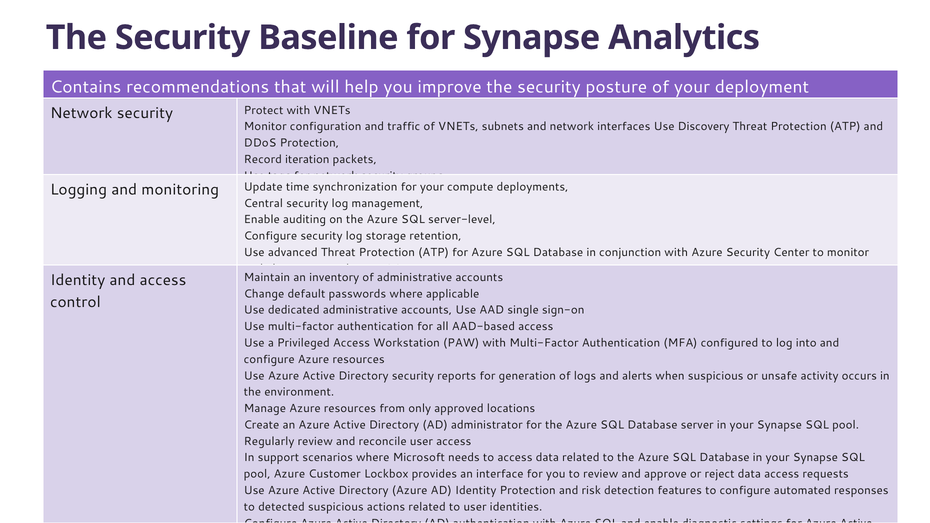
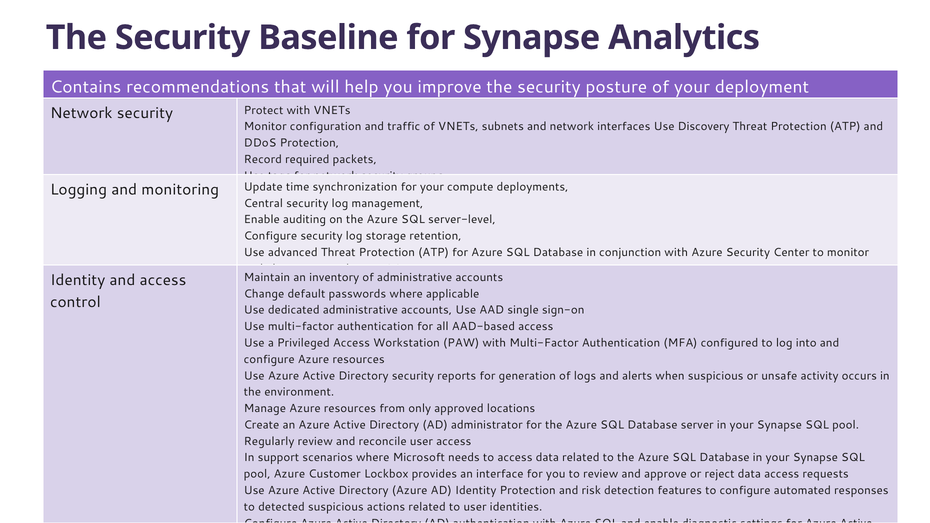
iteration: iteration -> required (307, 159)
